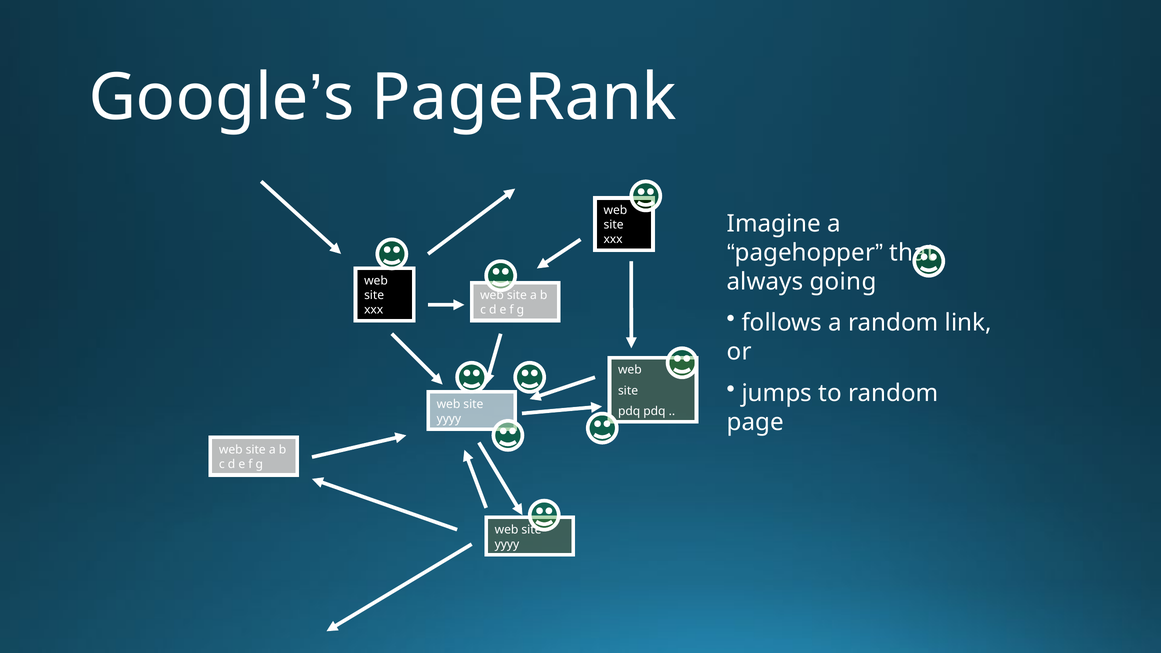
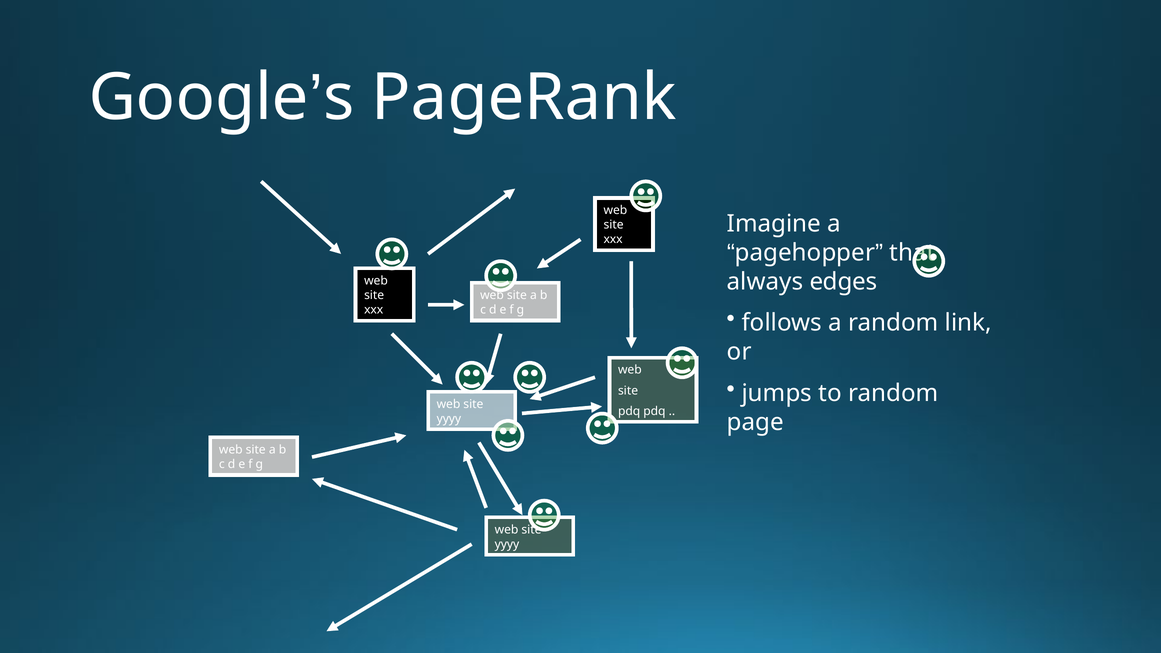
going: going -> edges (843, 282)
